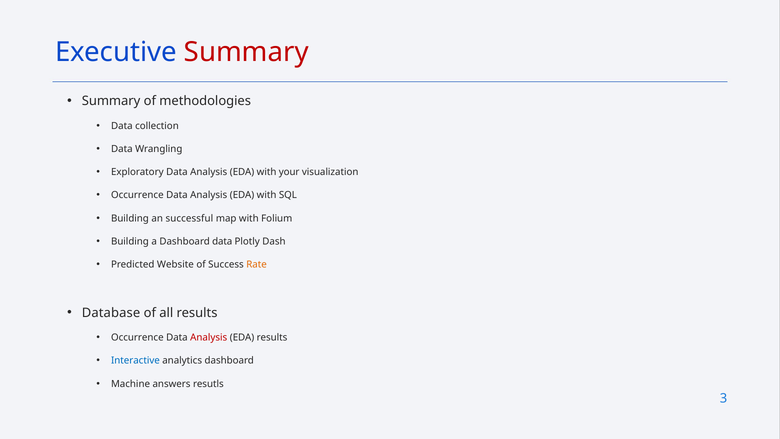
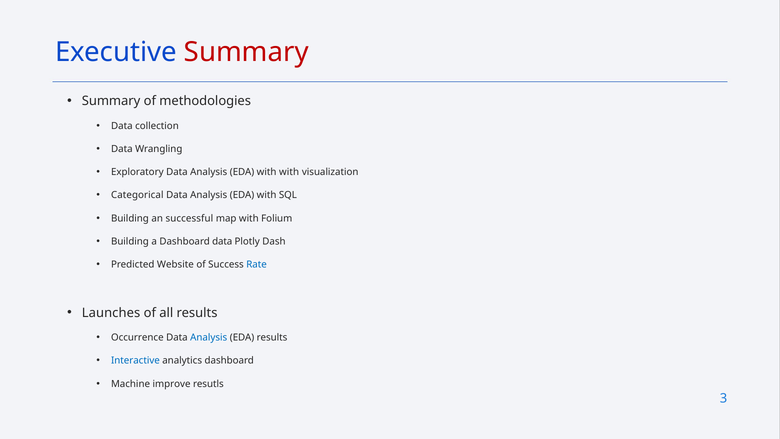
with your: your -> with (289, 172)
Occurrence: Occurrence -> Categorical (137, 195)
Rate colour: orange -> blue (257, 264)
Database: Database -> Launches (111, 313)
Analysis colour: red -> blue (209, 337)
answers: answers -> improve (172, 384)
